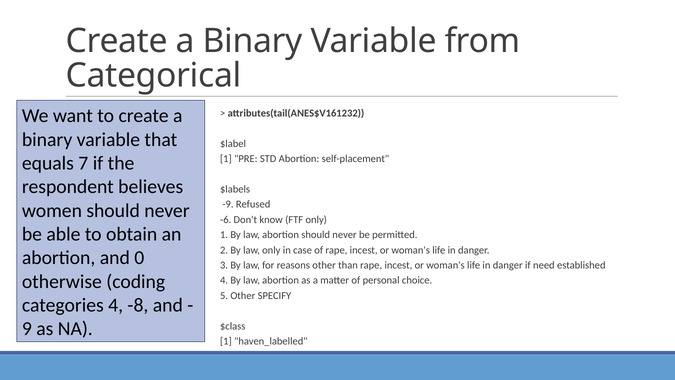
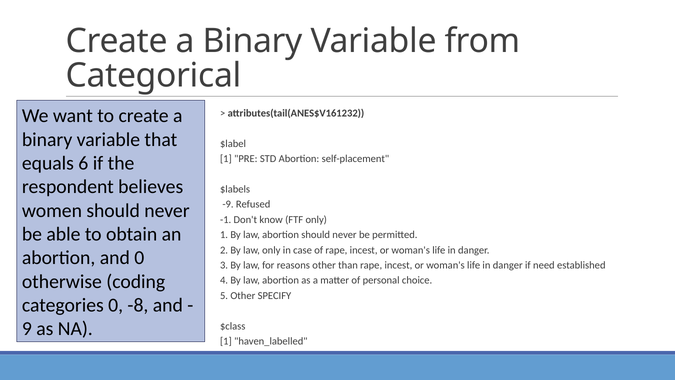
7: 7 -> 6 (83, 163)
-6: -6 -> -1 (226, 220)
categories 4: 4 -> 0 (116, 305)
